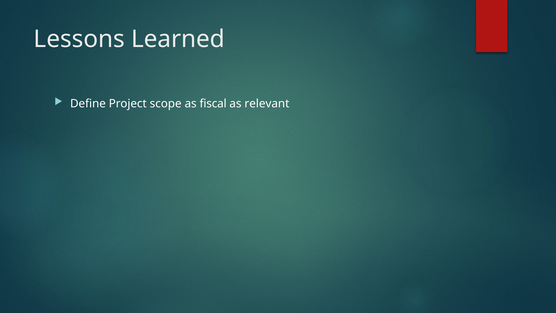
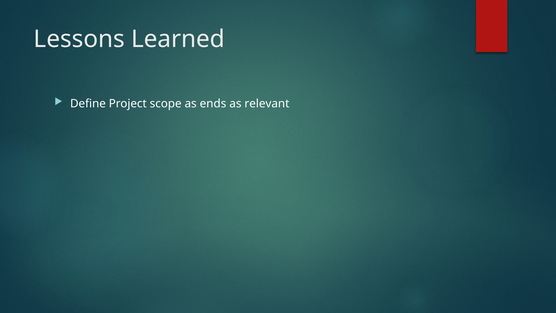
fiscal: fiscal -> ends (213, 103)
